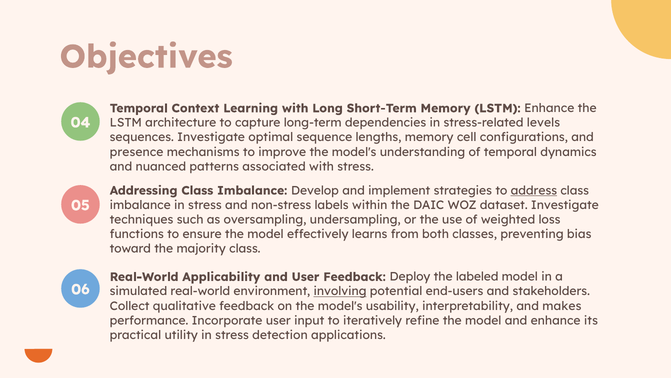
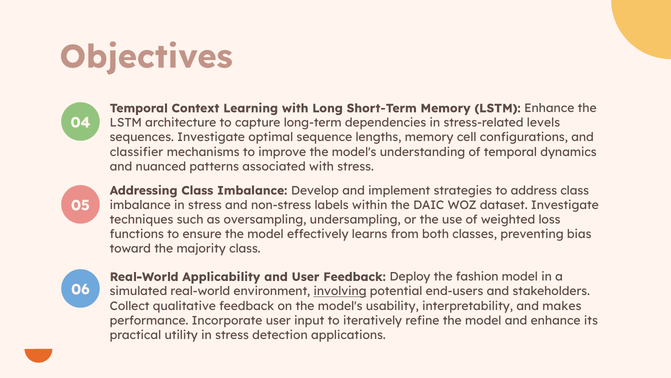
presence: presence -> classifier (137, 152)
address underline: present -> none (534, 190)
labeled: labeled -> fashion (477, 276)
